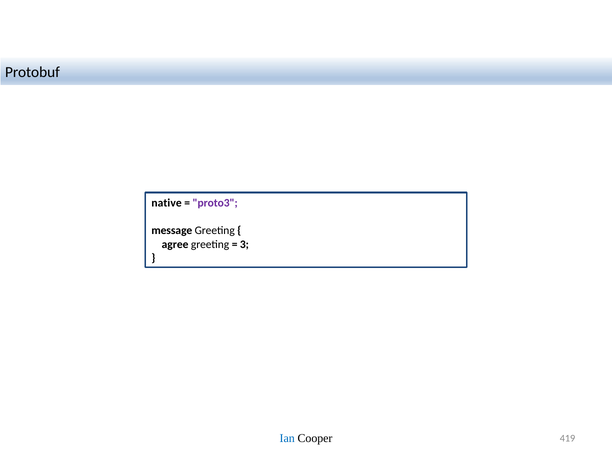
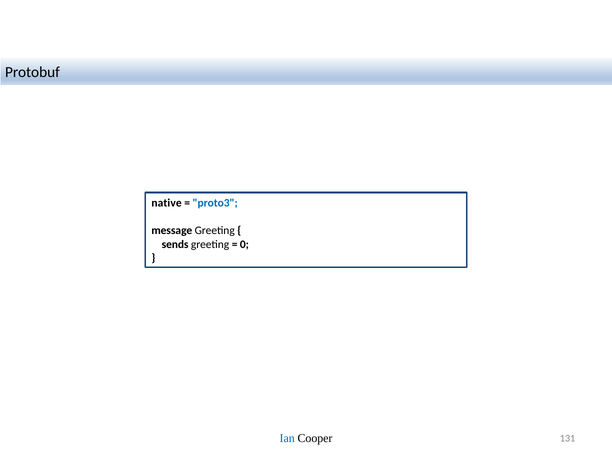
proto3 colour: purple -> blue (215, 203)
agree: agree -> sends (175, 244)
3: 3 -> 0 (244, 244)
419: 419 -> 131 (568, 438)
